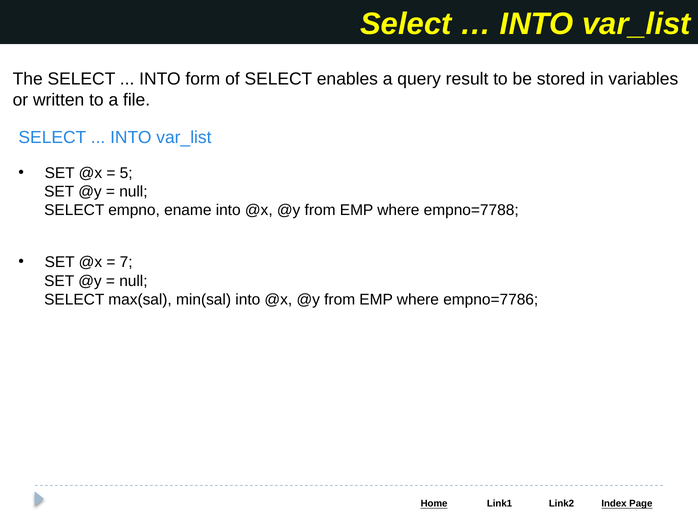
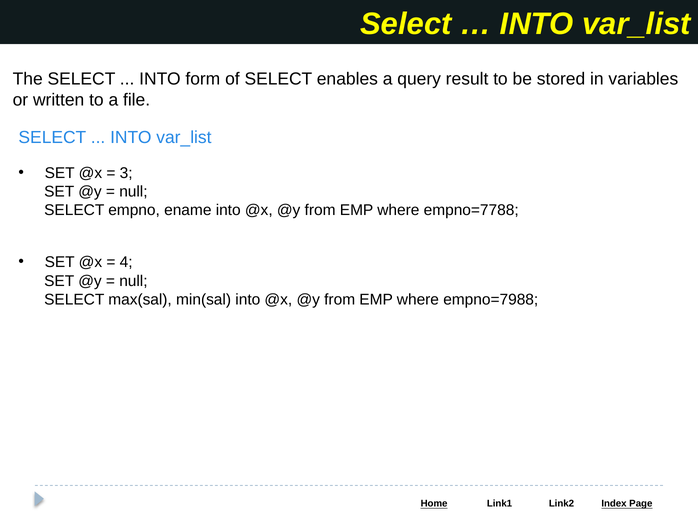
5: 5 -> 3 (126, 173)
7: 7 -> 4 (126, 262)
empno=7786: empno=7786 -> empno=7988 (491, 299)
